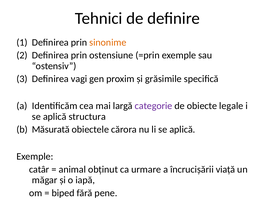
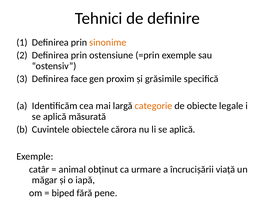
vagi: vagi -> face (79, 79)
categorie colour: purple -> orange (154, 106)
structura: structura -> măsurată (87, 117)
Măsurată: Măsurată -> Cuvintele (51, 130)
